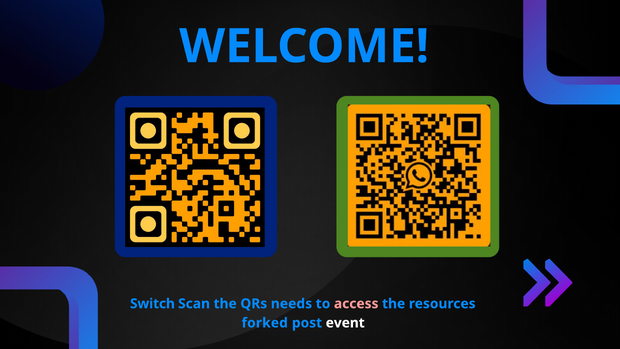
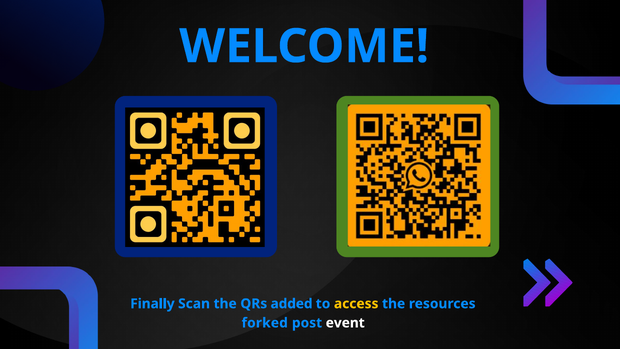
Switch: Switch -> Finally (152, 303)
needs: needs -> added (292, 303)
access colour: pink -> yellow (356, 303)
